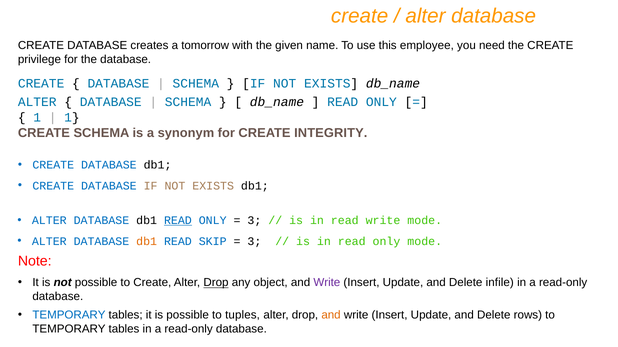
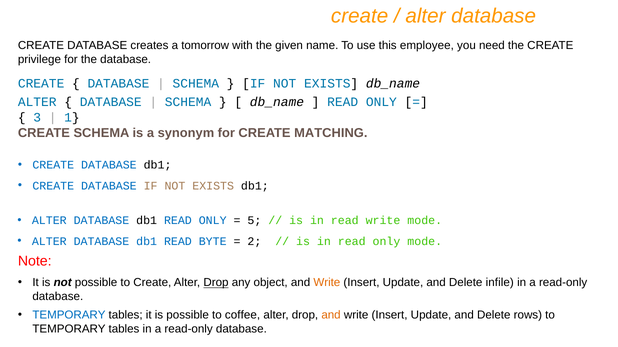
1: 1 -> 3 (37, 118)
INTEGRITY: INTEGRITY -> MATCHING (331, 133)
READ underline: present -> none (178, 221)
3: 3 -> 5 (254, 221)
db1 colour: orange -> blue (147, 242)
SKIP: SKIP -> BYTE (213, 242)
3: 3 -> 2 (254, 242)
Write colour: purple -> orange (327, 283)
tuples: tuples -> coffee (243, 316)
